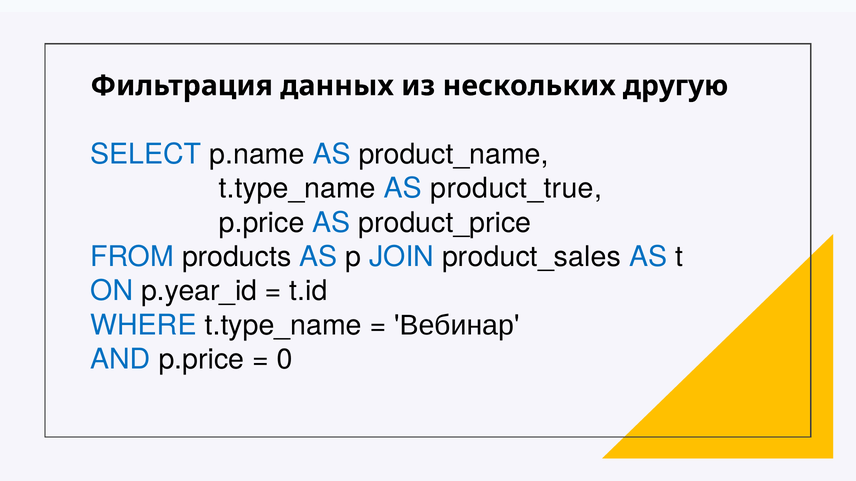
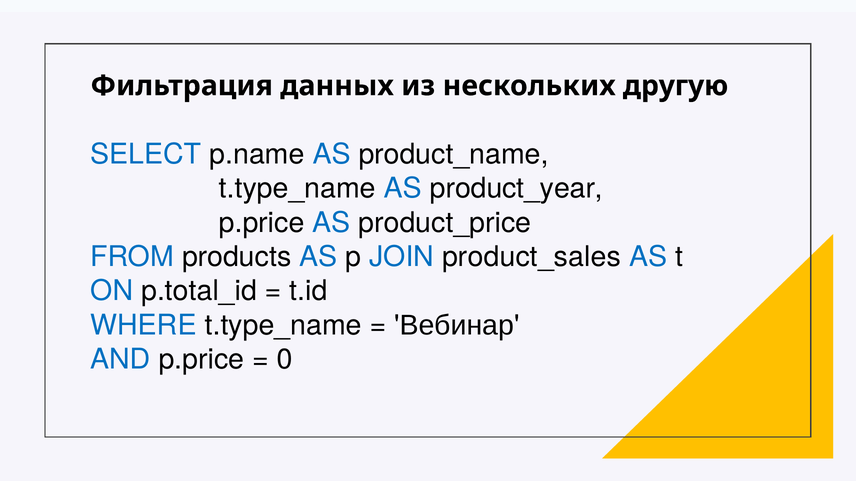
product_true: product_true -> product_year (516, 189)
p.year_id: p.year_id -> p.total_id (199, 291)
